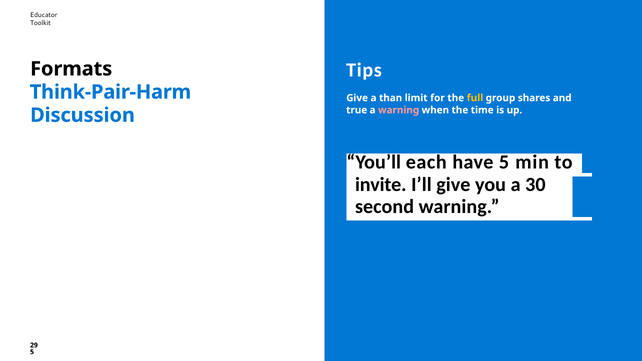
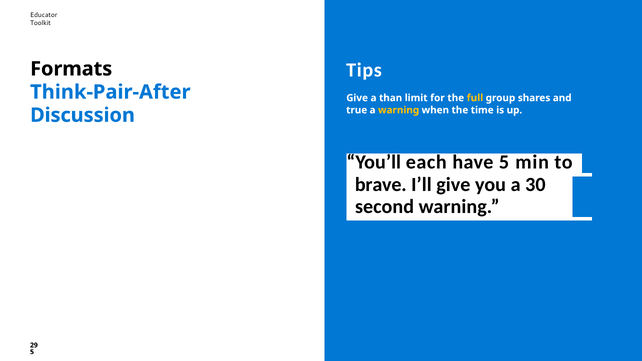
Think-Pair-Harm: Think-Pair-Harm -> Think-Pair-After (110, 92)
warning colour: pink -> yellow (399, 110)
invite: invite -> brave (381, 185)
